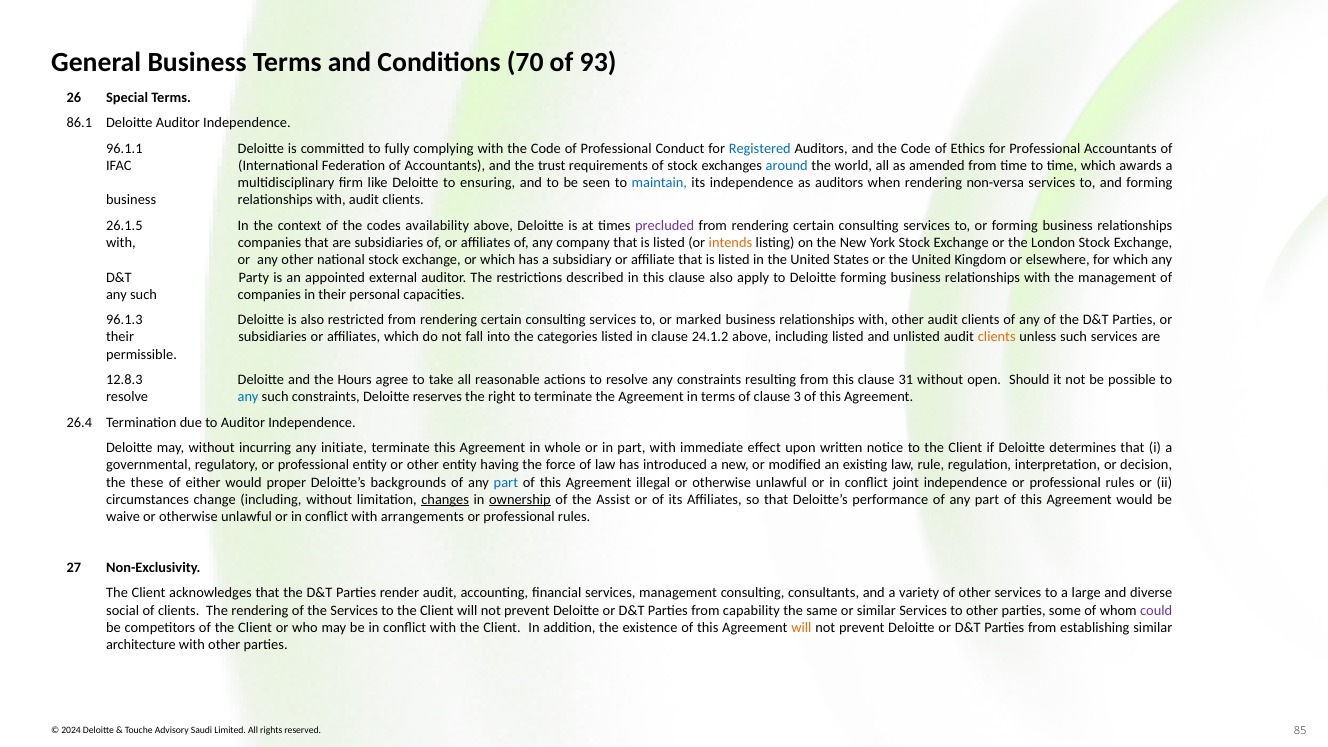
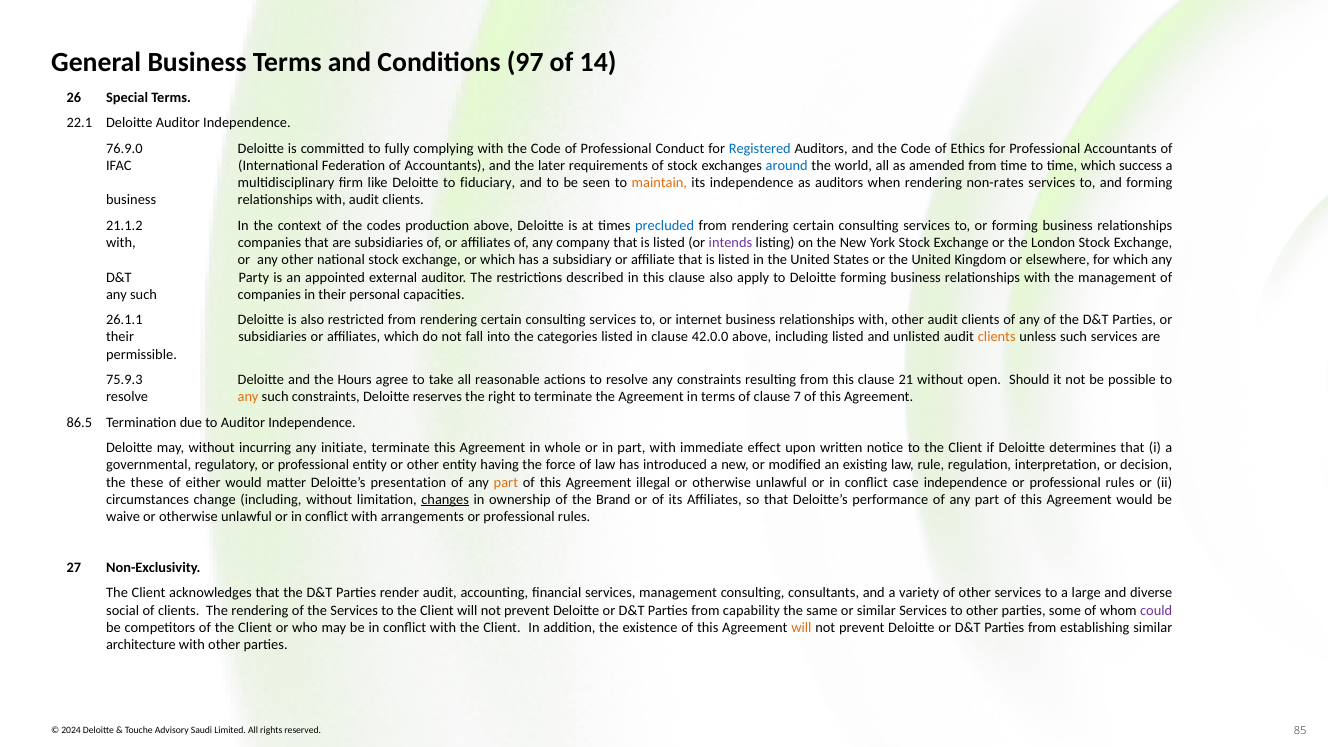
70: 70 -> 97 (525, 62)
93: 93 -> 14 (598, 62)
86.1: 86.1 -> 22.1 (79, 123)
96.1.1: 96.1.1 -> 76.9.0 (124, 148)
trust: trust -> later (552, 166)
awards: awards -> success (1141, 166)
ensuring: ensuring -> fiduciary (488, 183)
maintain colour: blue -> orange (659, 183)
non-versa: non-versa -> non-rates (995, 183)
26.1.5: 26.1.5 -> 21.1.2 (124, 226)
availability: availability -> production (437, 226)
precluded colour: purple -> blue (665, 226)
intends colour: orange -> purple (730, 243)
96.1.3: 96.1.3 -> 26.1.1 (124, 320)
marked: marked -> internet (699, 320)
24.1.2: 24.1.2 -> 42.0.0 (710, 337)
12.8.3: 12.8.3 -> 75.9.3 (124, 380)
31: 31 -> 21 (906, 380)
any colour: blue -> orange (248, 397)
3: 3 -> 7 (797, 397)
26.4: 26.4 -> 86.5 (79, 423)
proper: proper -> matter (286, 482)
backgrounds: backgrounds -> presentation (408, 482)
part colour: blue -> orange (506, 482)
joint: joint -> case (906, 482)
ownership underline: present -> none (520, 500)
Assist: Assist -> Brand (613, 500)
